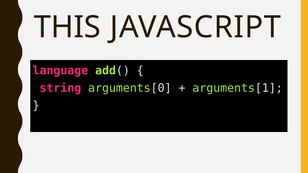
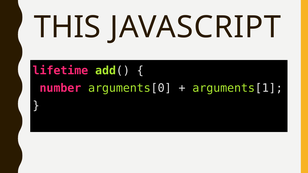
language: language -> lifetime (60, 71)
string: string -> number (60, 88)
